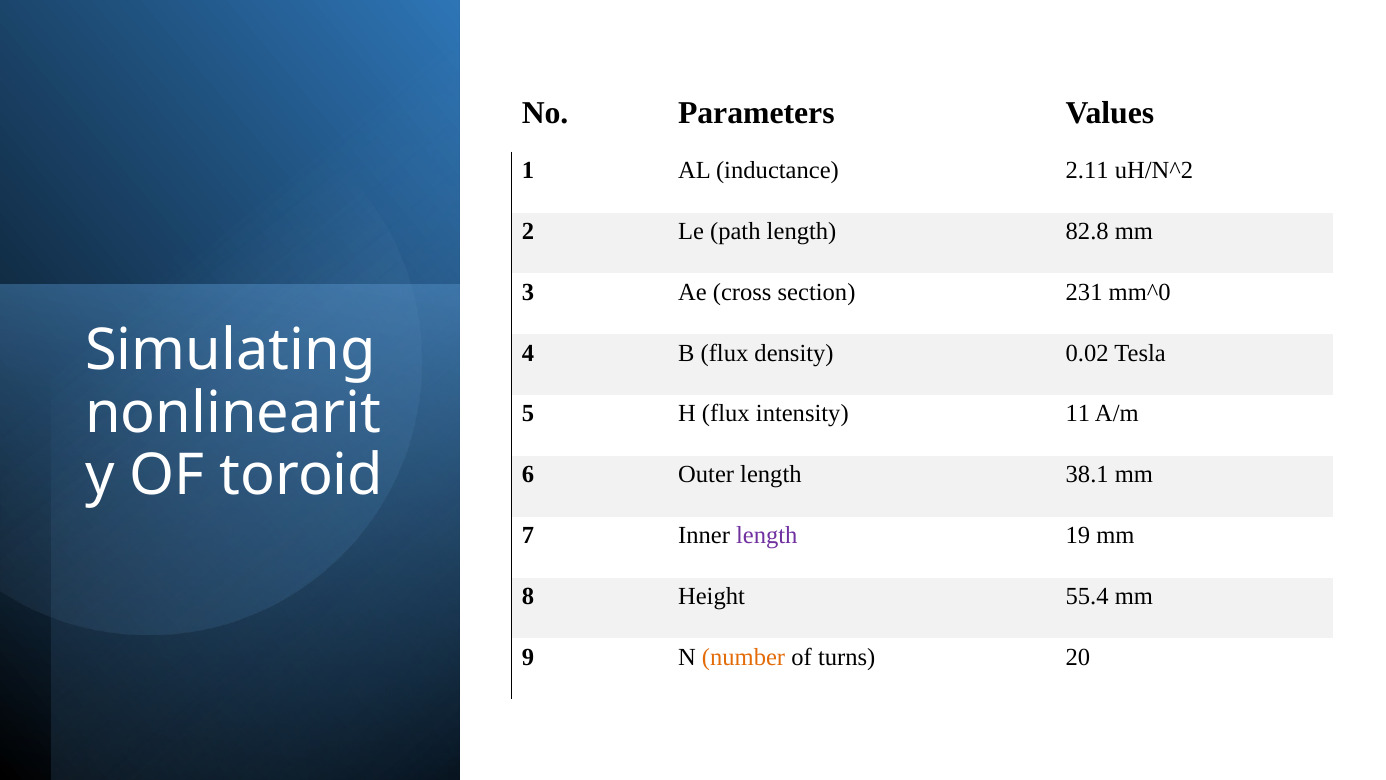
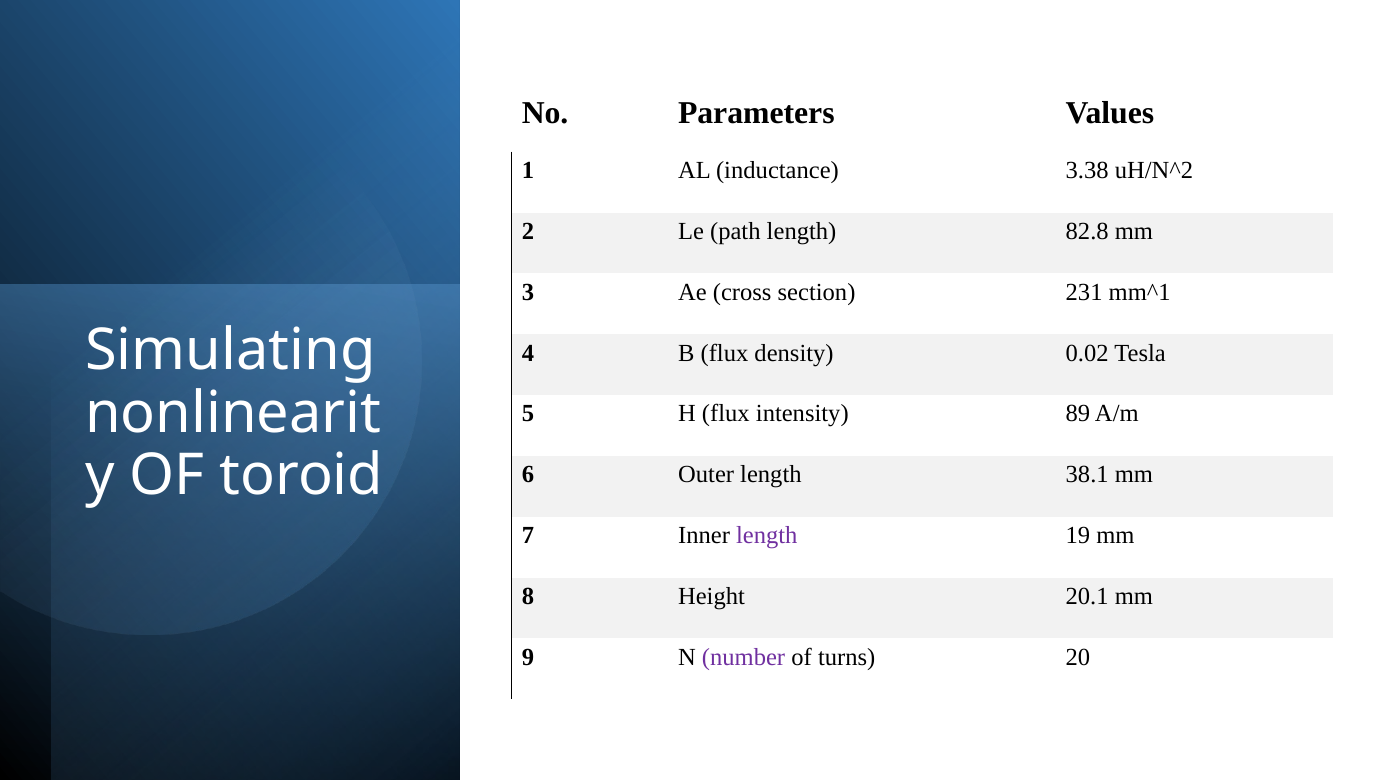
2.11: 2.11 -> 3.38 (1087, 170)
mm^0: mm^0 -> mm^1 (1140, 292)
11: 11 -> 89 (1078, 414)
55.4: 55.4 -> 20.1 (1087, 596)
number colour: orange -> purple (744, 657)
